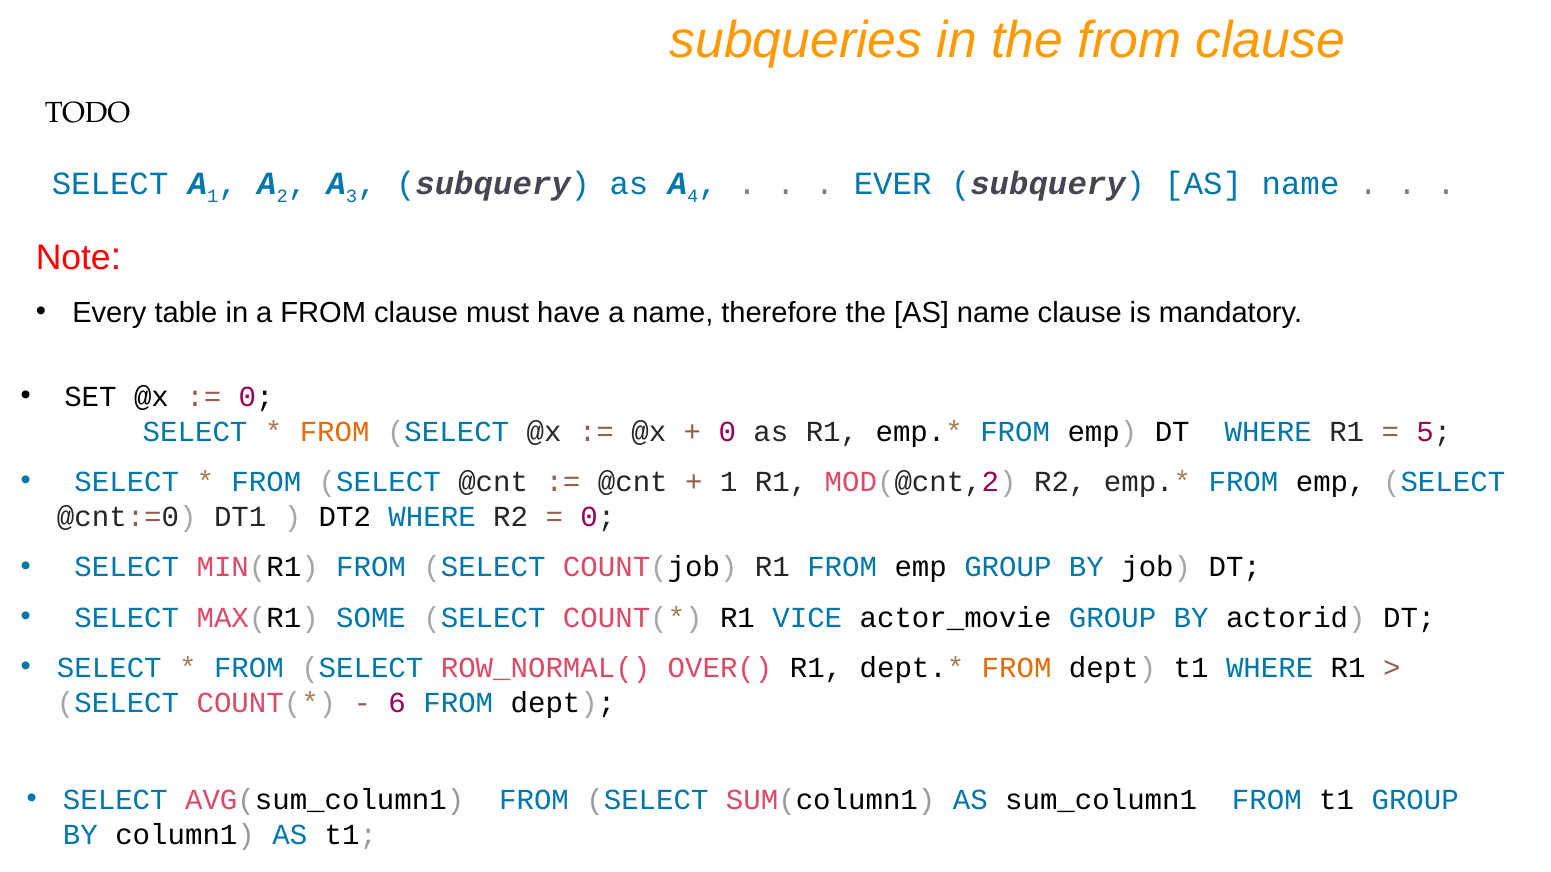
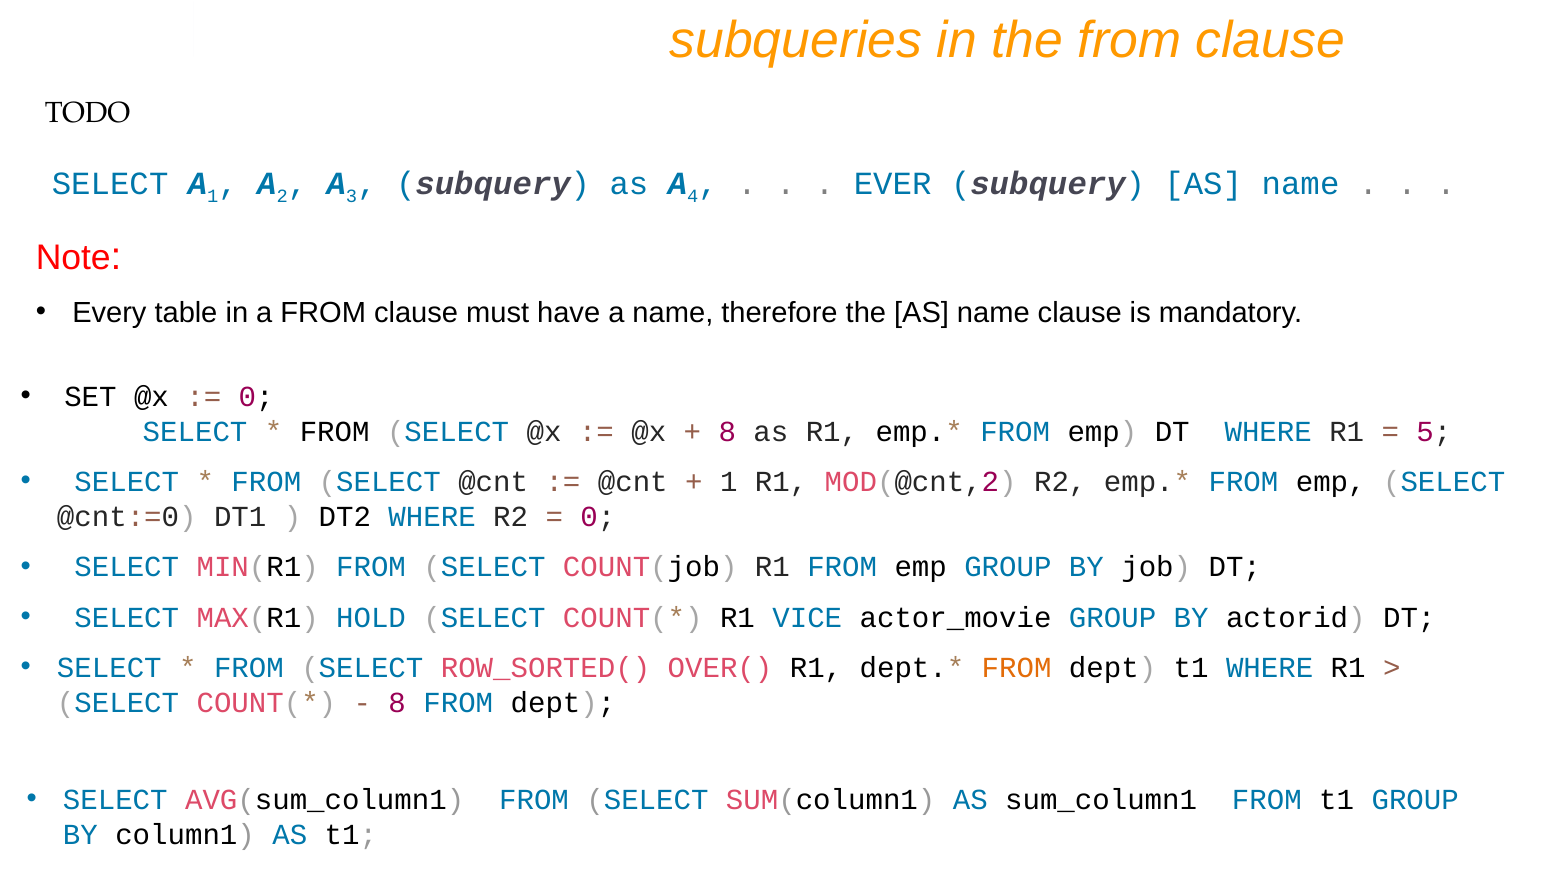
FROM colour: orange -> black (335, 432)
0: 0 -> 8 (727, 432)
SOME: SOME -> HOLD (371, 618)
ROW_NORMAL(: ROW_NORMAL( -> ROW_SORTED( (546, 668)
6: 6 -> 8 (397, 703)
